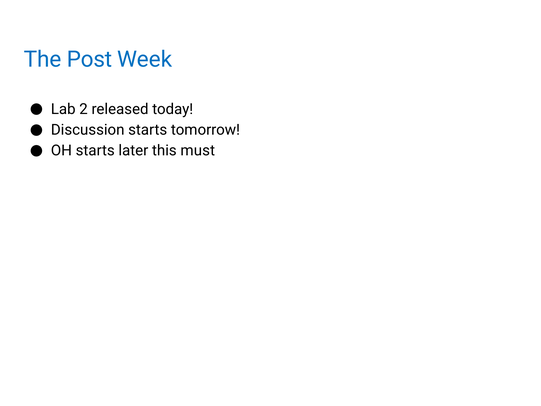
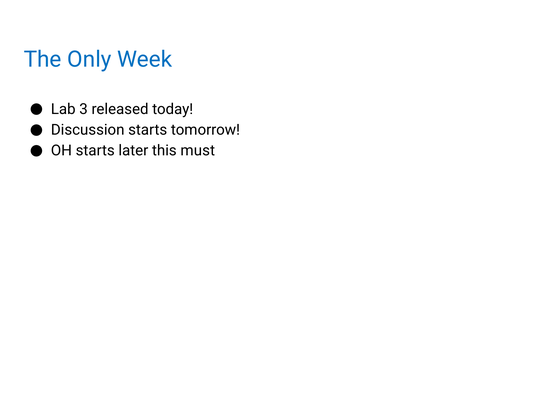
Post: Post -> Only (89, 59)
2: 2 -> 3 (84, 109)
